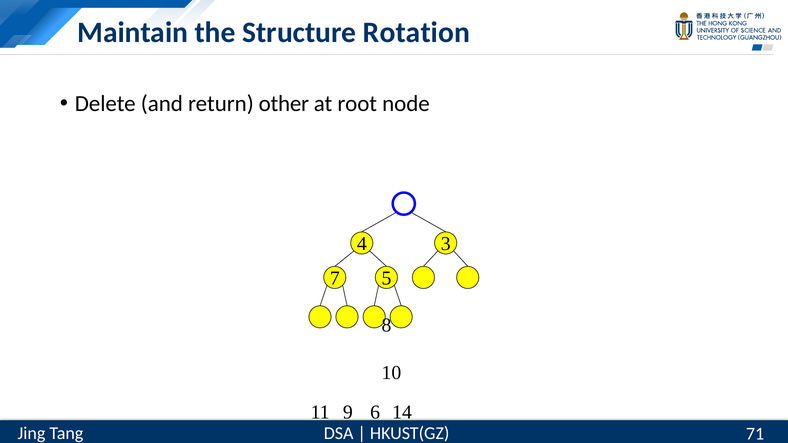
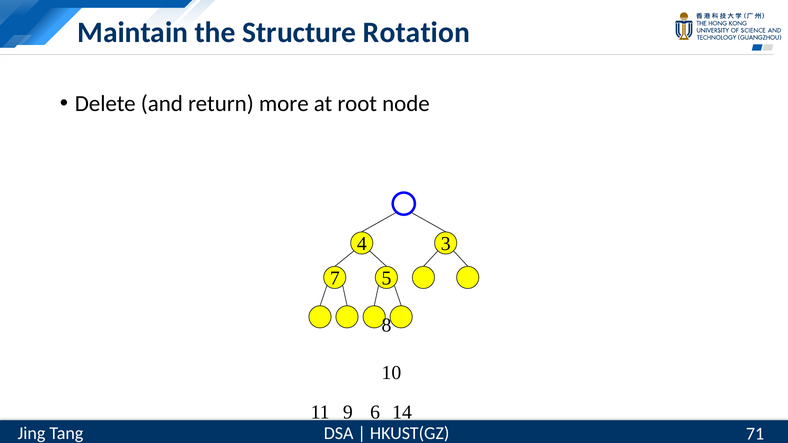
other: other -> more (284, 104)
